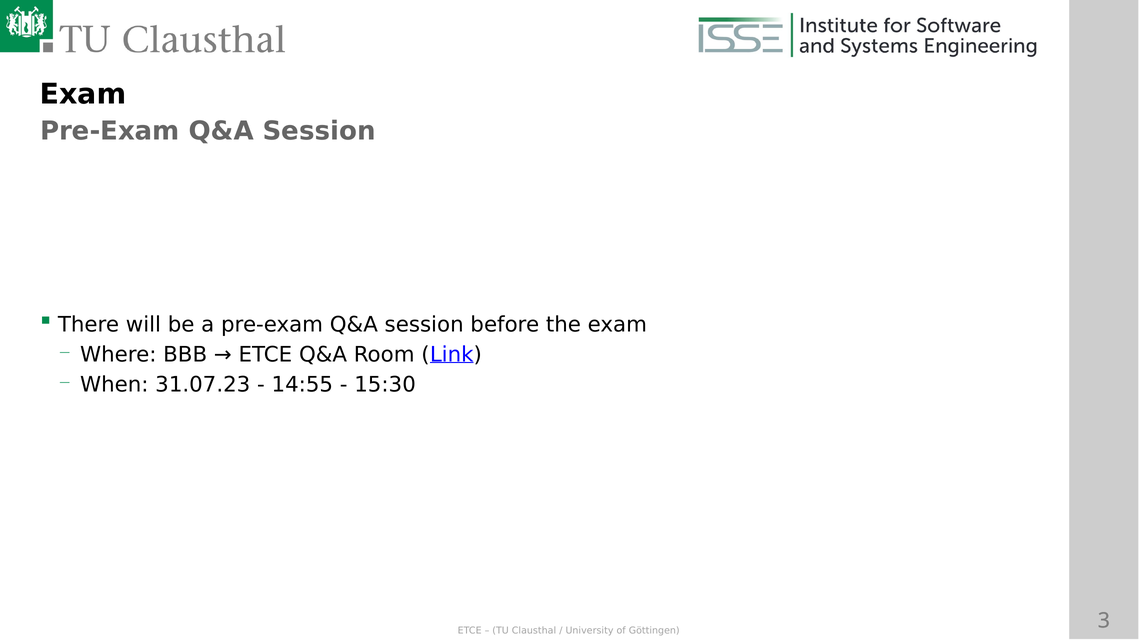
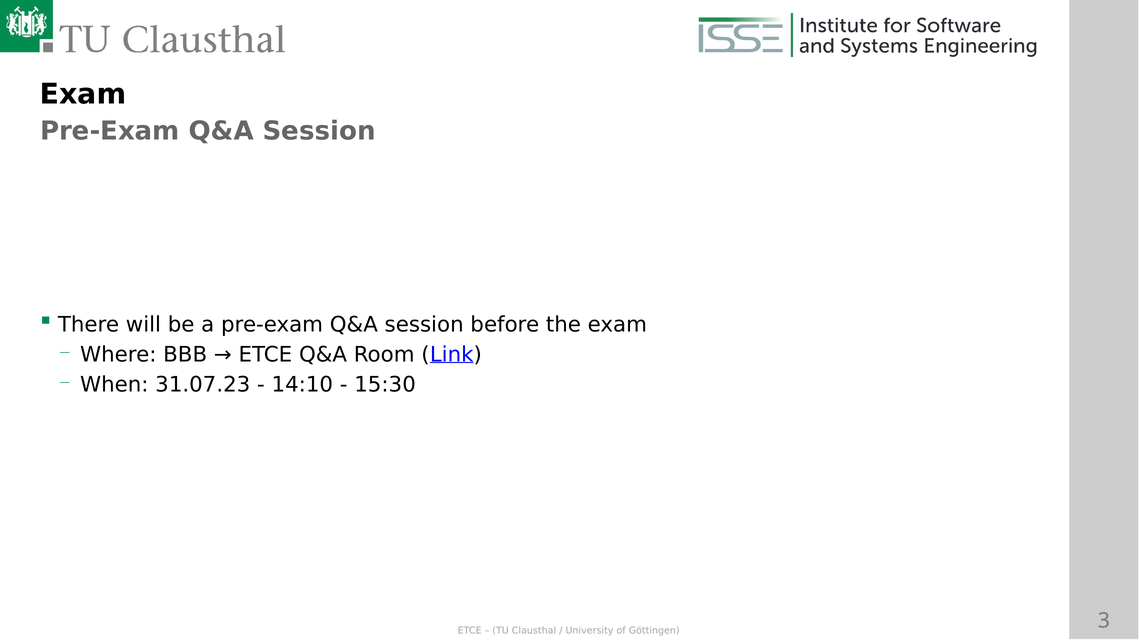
14:55: 14:55 -> 14:10 (302, 385)
